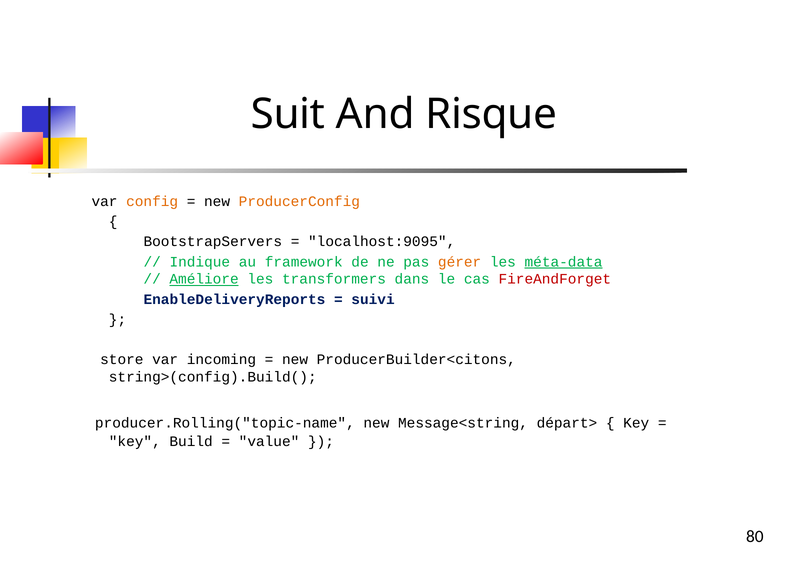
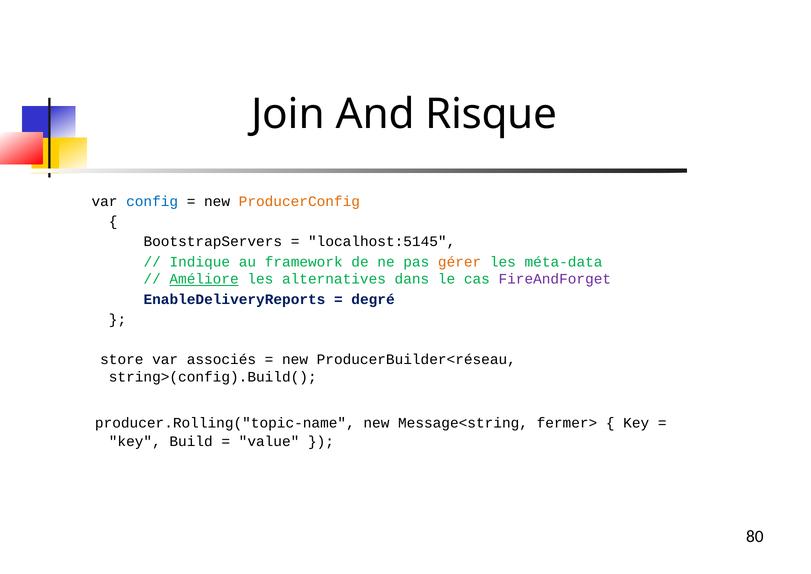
Suit: Suit -> Join (288, 114)
config colour: orange -> blue (152, 201)
localhost:9095: localhost:9095 -> localhost:5145 (382, 241)
méta-data underline: present -> none (564, 262)
transformers: transformers -> alternatives (334, 279)
FireAndForget colour: red -> purple (555, 279)
suivi: suivi -> degré (373, 299)
incoming: incoming -> associés (221, 359)
ProducerBuilder<citons: ProducerBuilder<citons -> ProducerBuilder<réseau (416, 359)
départ>: départ> -> fermer> (567, 422)
